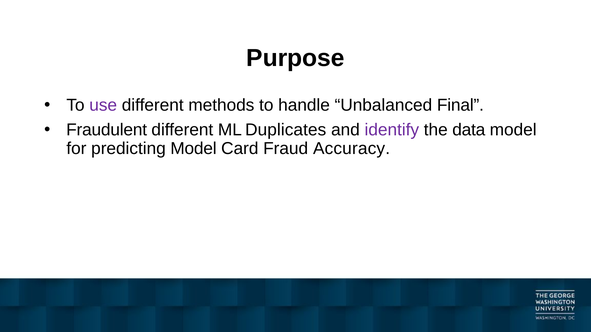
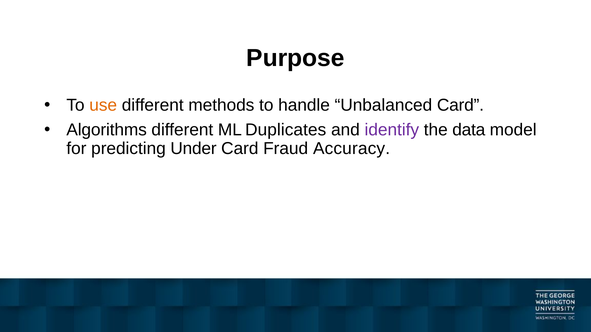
use colour: purple -> orange (103, 105)
Unbalanced Final: Final -> Card (460, 105)
Fraudulent: Fraudulent -> Algorithms (107, 130)
predicting Model: Model -> Under (194, 149)
